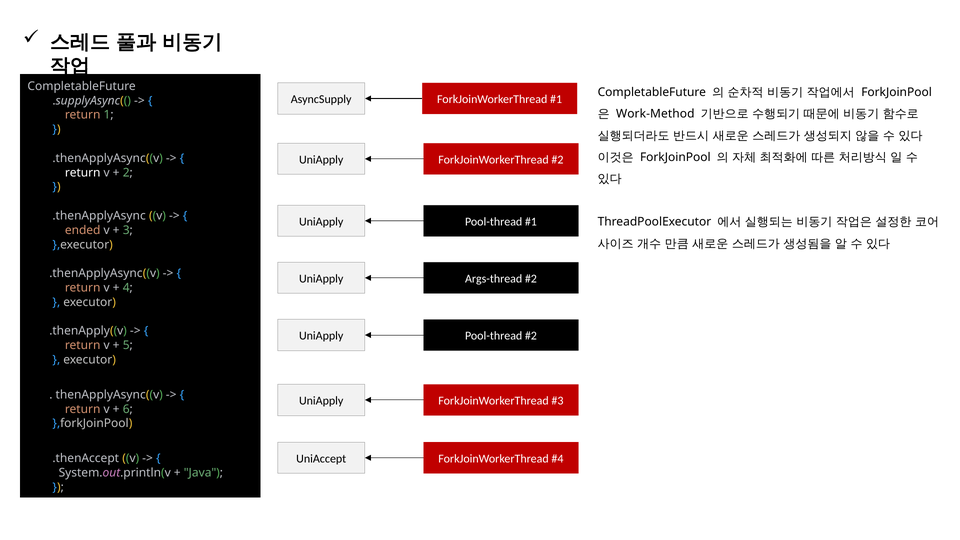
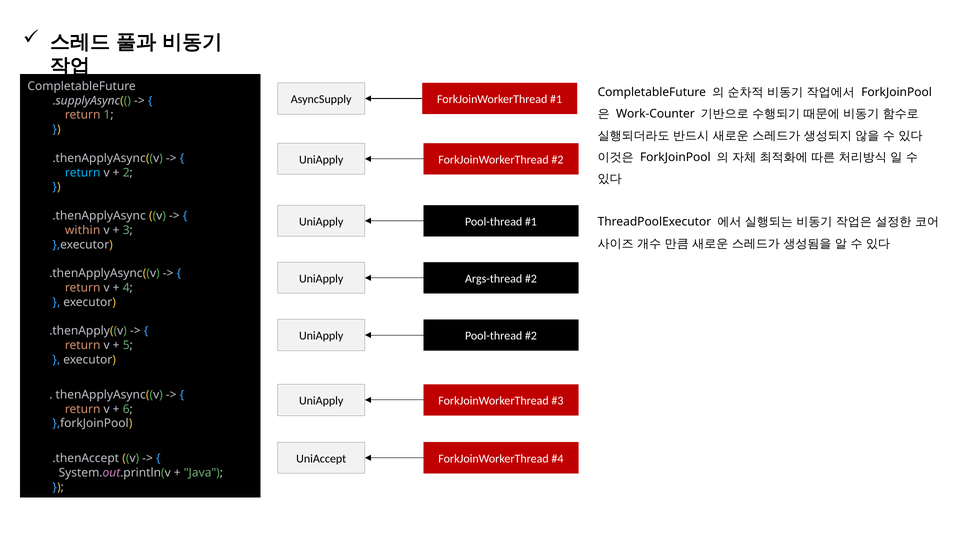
Work-Method: Work-Method -> Work-Counter (655, 114)
return colour: white -> light blue (83, 173)
ended: ended -> within (83, 230)
